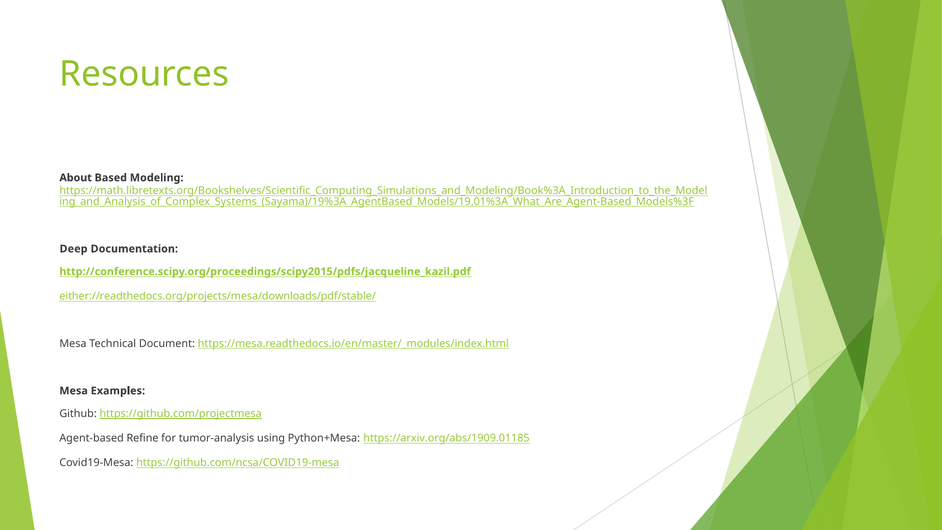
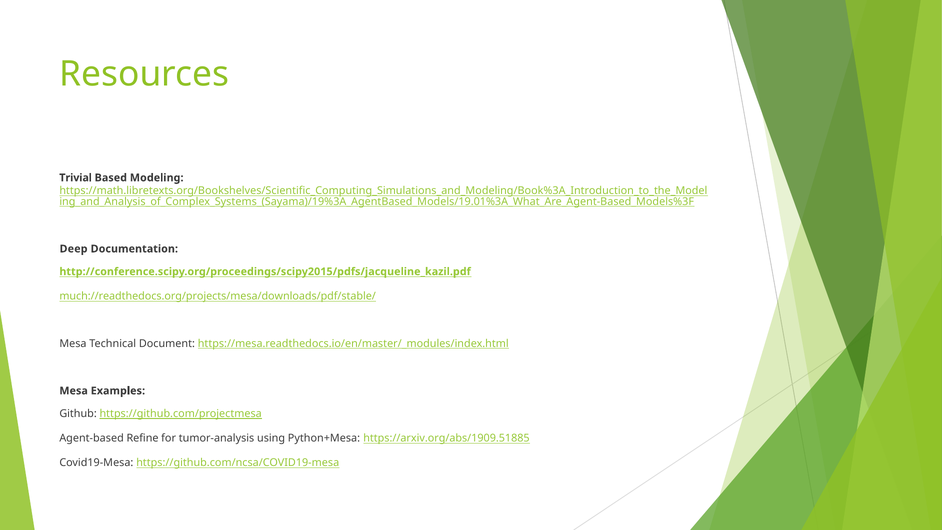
About: About -> Trivial (76, 178)
either://readthedocs.org/projects/mesa/downloads/pdf/stable/: either://readthedocs.org/projects/mesa/downloads/pdf/stable/ -> much://readthedocs.org/projects/mesa/downloads/pdf/stable/ (218, 296)
https://arxiv.org/abs/1909.01185: https://arxiv.org/abs/1909.01185 -> https://arxiv.org/abs/1909.51885 (446, 438)
